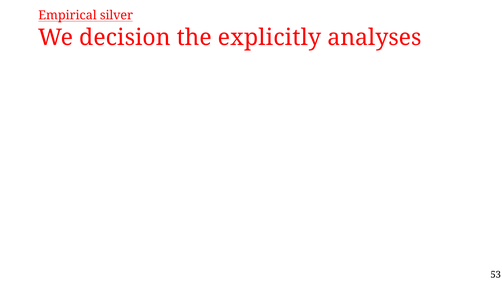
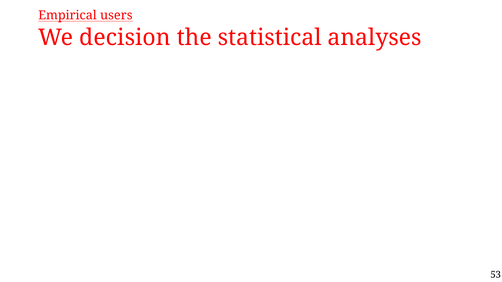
silver: silver -> users (116, 15)
explicitly: explicitly -> statistical (270, 38)
